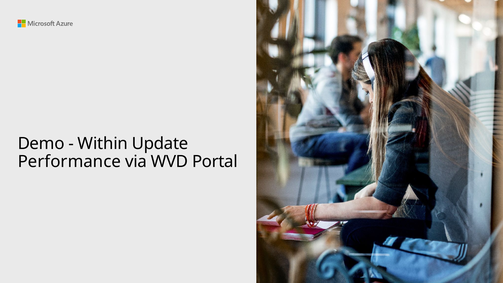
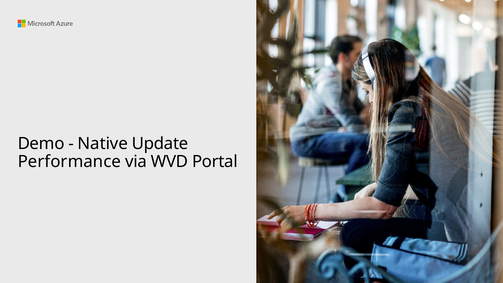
Within: Within -> Native (103, 144)
